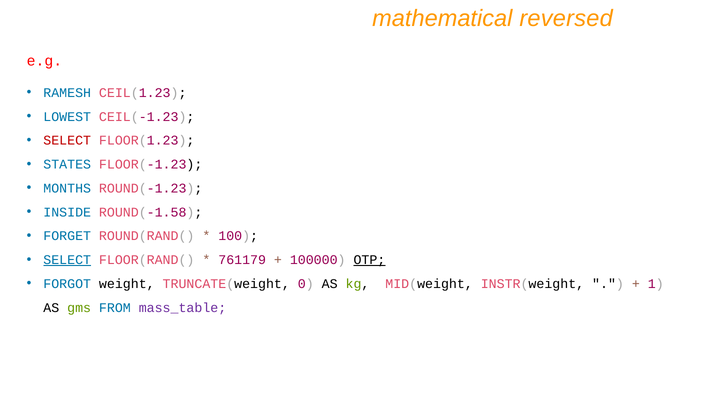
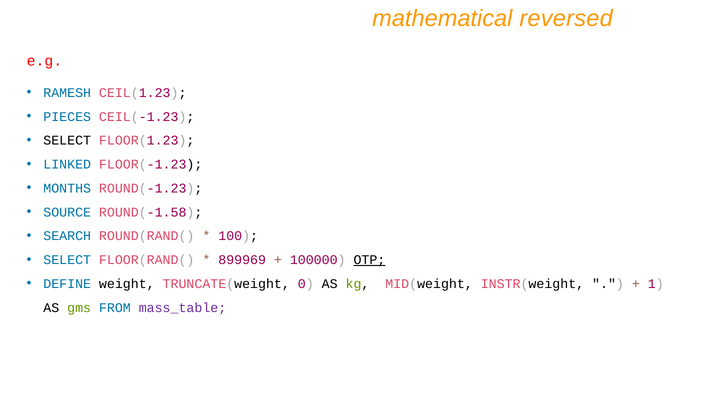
LOWEST: LOWEST -> PIECES (67, 117)
SELECT colour: red -> black (67, 140)
STATES: STATES -> LINKED (67, 164)
INSIDE: INSIDE -> SOURCE (67, 212)
FORGET: FORGET -> SEARCH (67, 236)
SELECT underline: present -> none (67, 260)
761179: 761179 -> 899969 (242, 260)
FORGOT: FORGOT -> DEFINE (67, 284)
